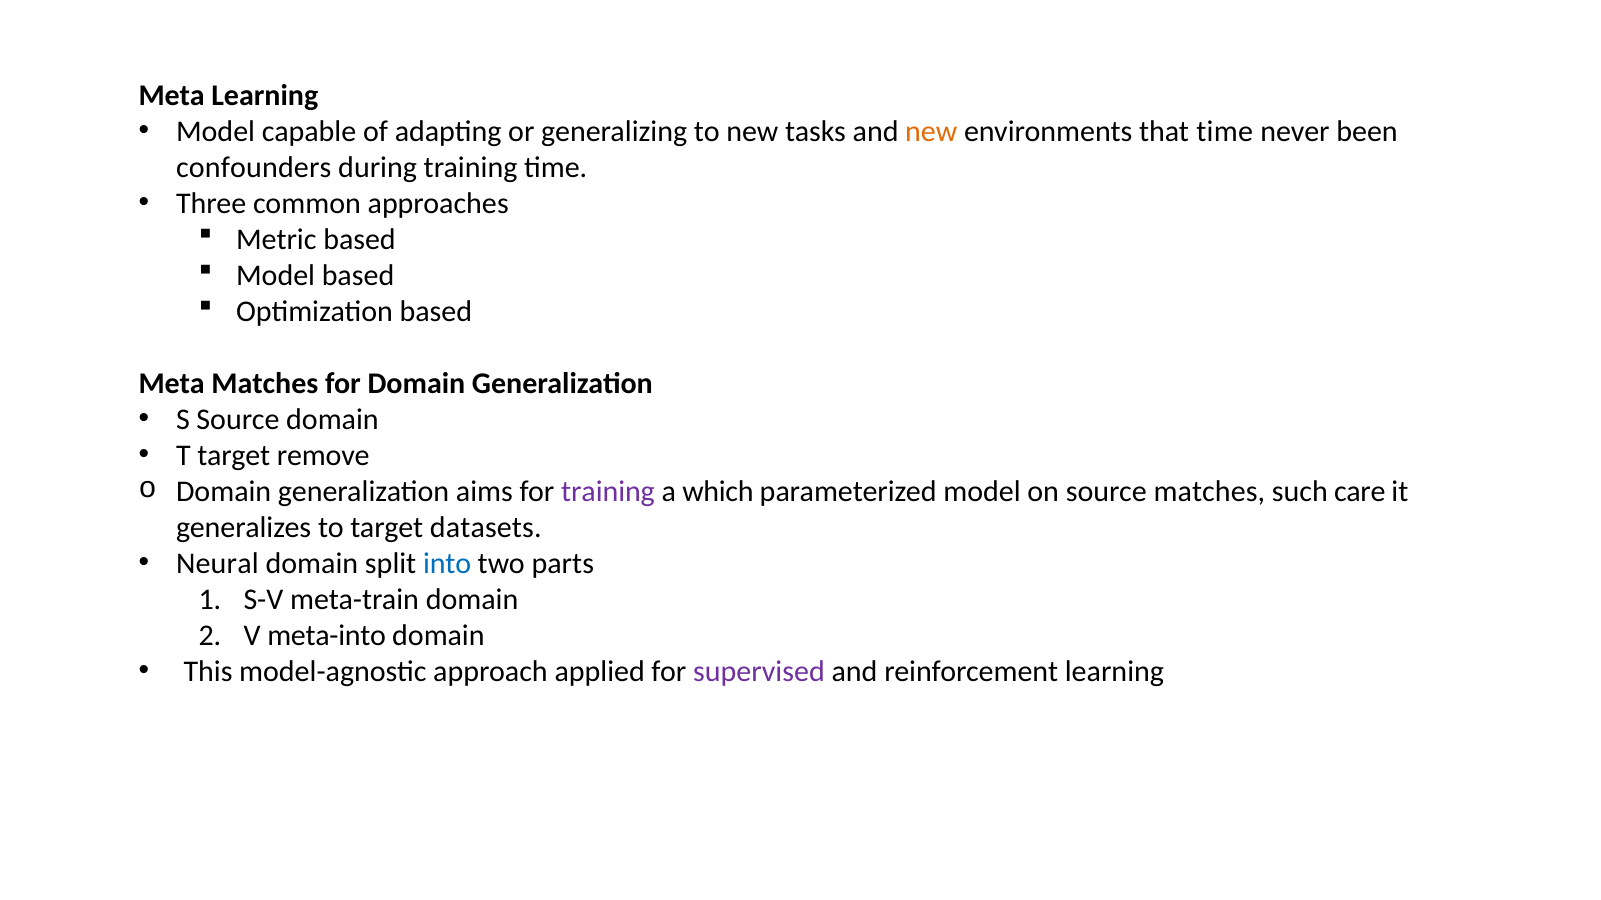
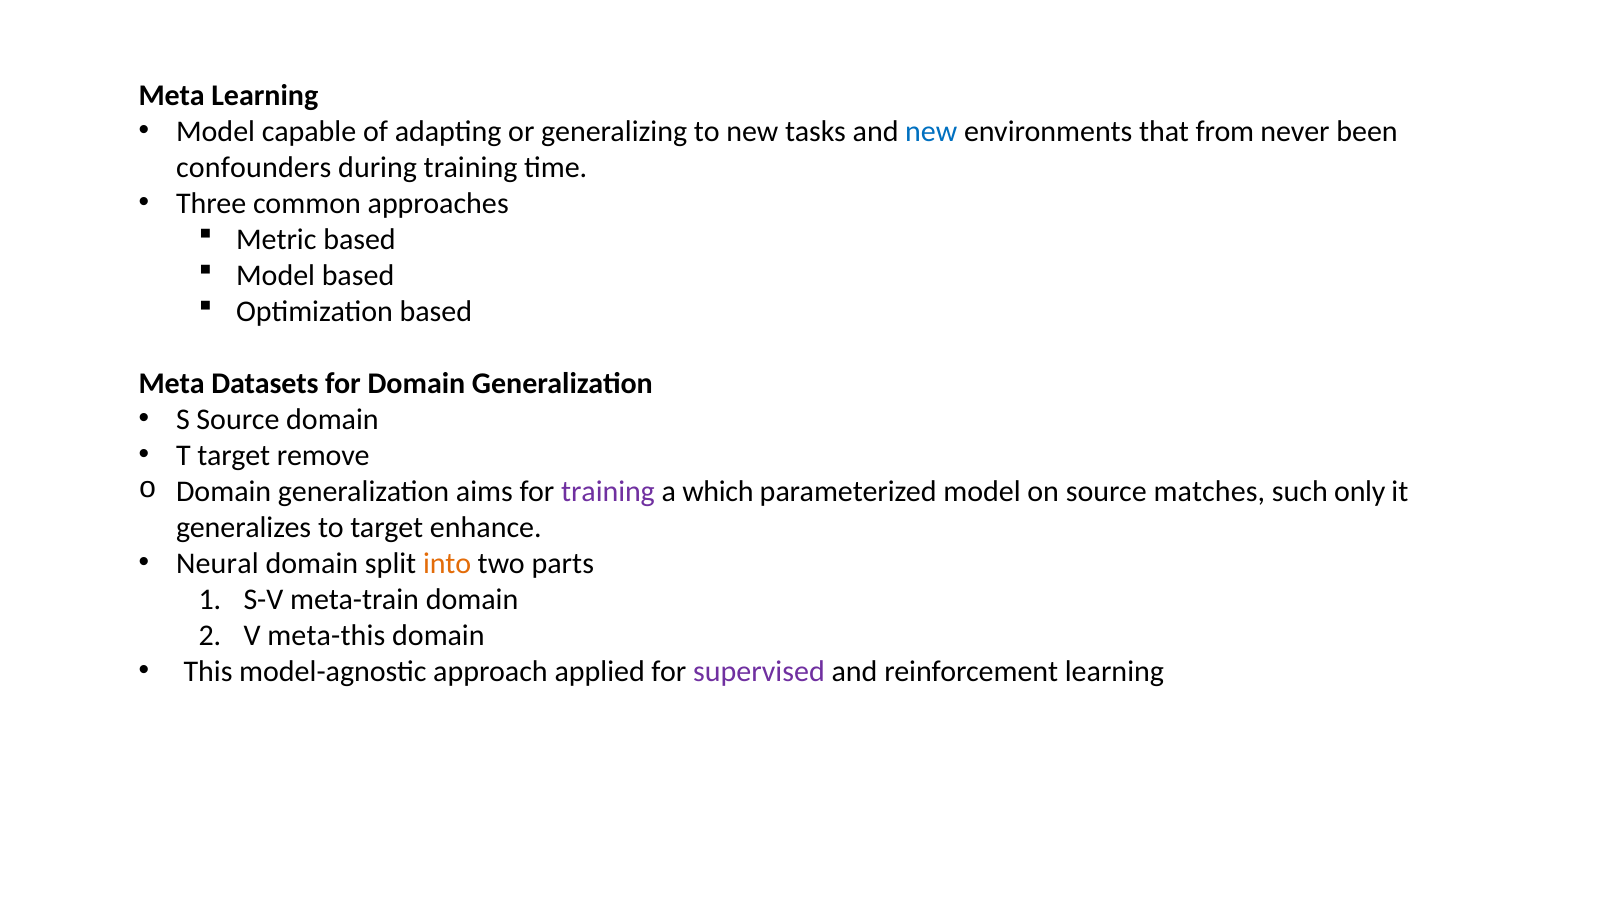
new colour: orange -> blue (931, 131)
that time: time -> from (1225, 131)
Meta Matches: Matches -> Datasets (265, 384)
care: care -> only (1360, 492)
datasets: datasets -> enhance (486, 528)
into colour: blue -> orange (447, 564)
meta-into: meta-into -> meta-this (326, 636)
